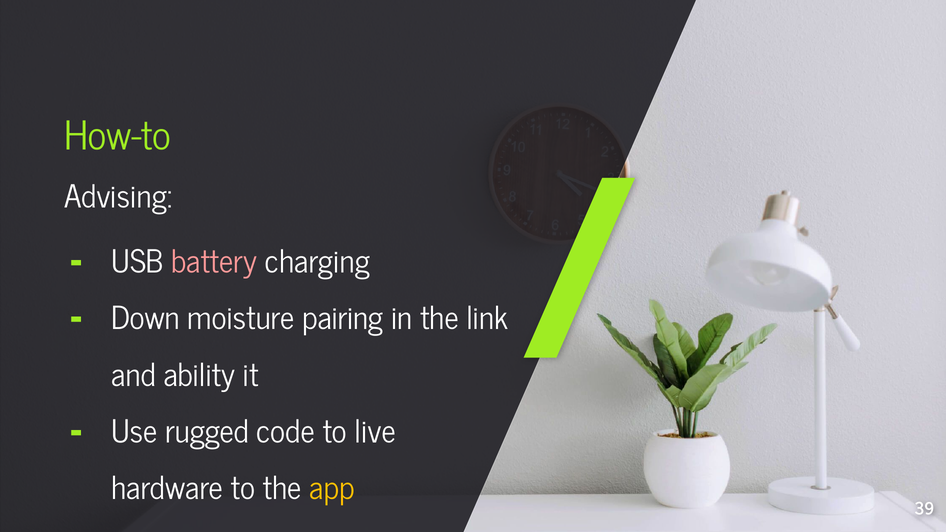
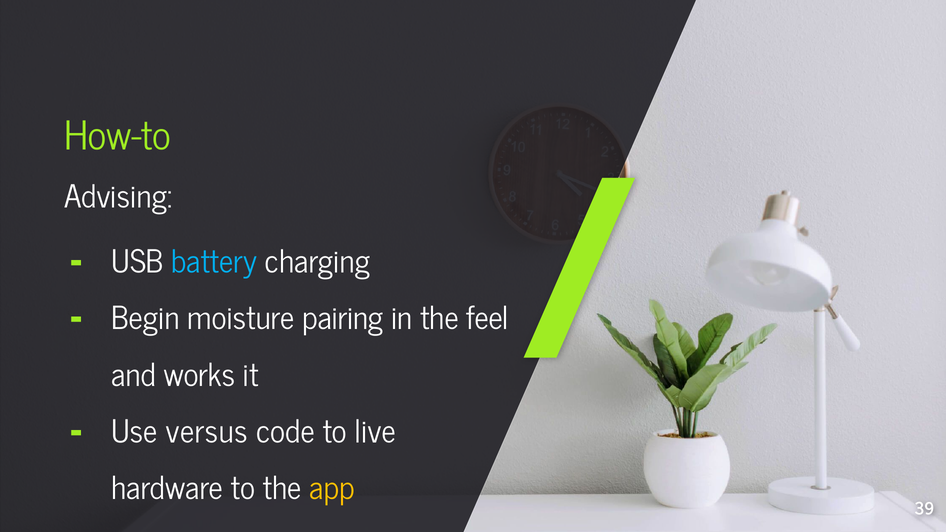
battery colour: pink -> light blue (214, 262)
Down: Down -> Begin (145, 319)
link: link -> feel (487, 319)
ability: ability -> works (199, 376)
rugged: rugged -> versus (207, 432)
